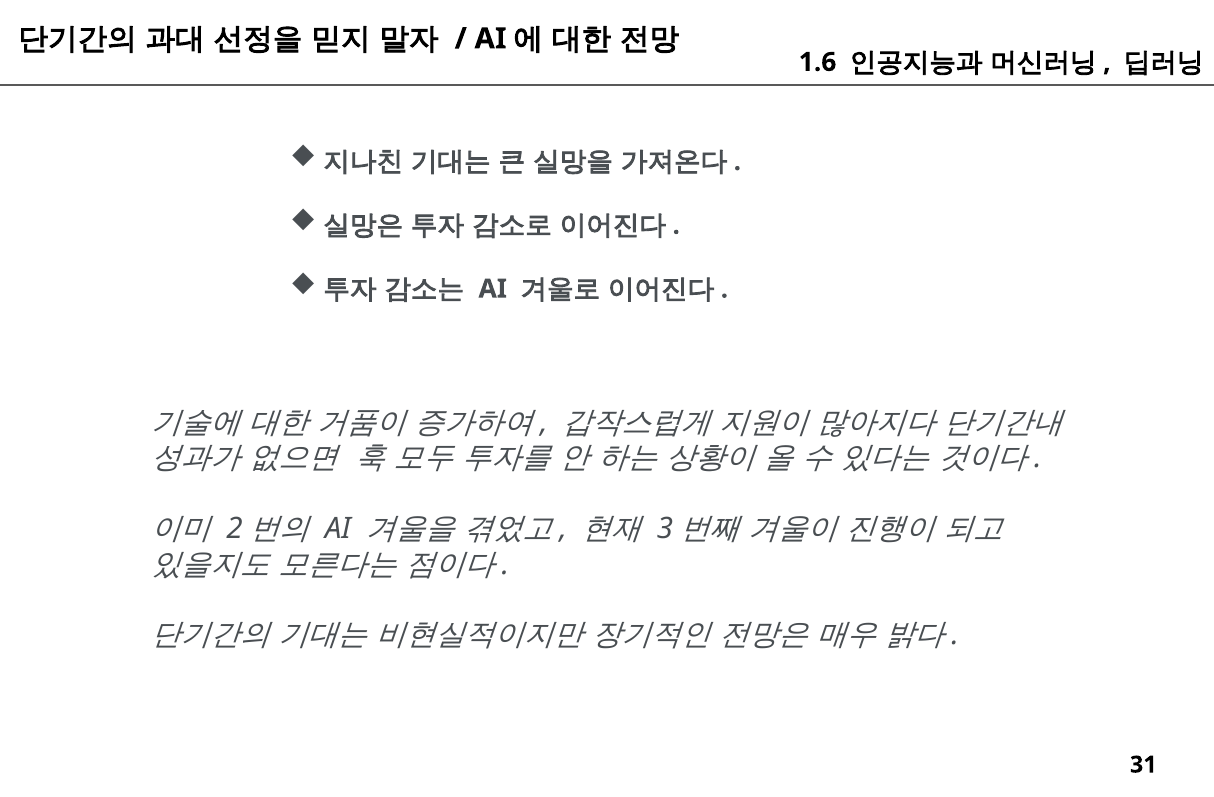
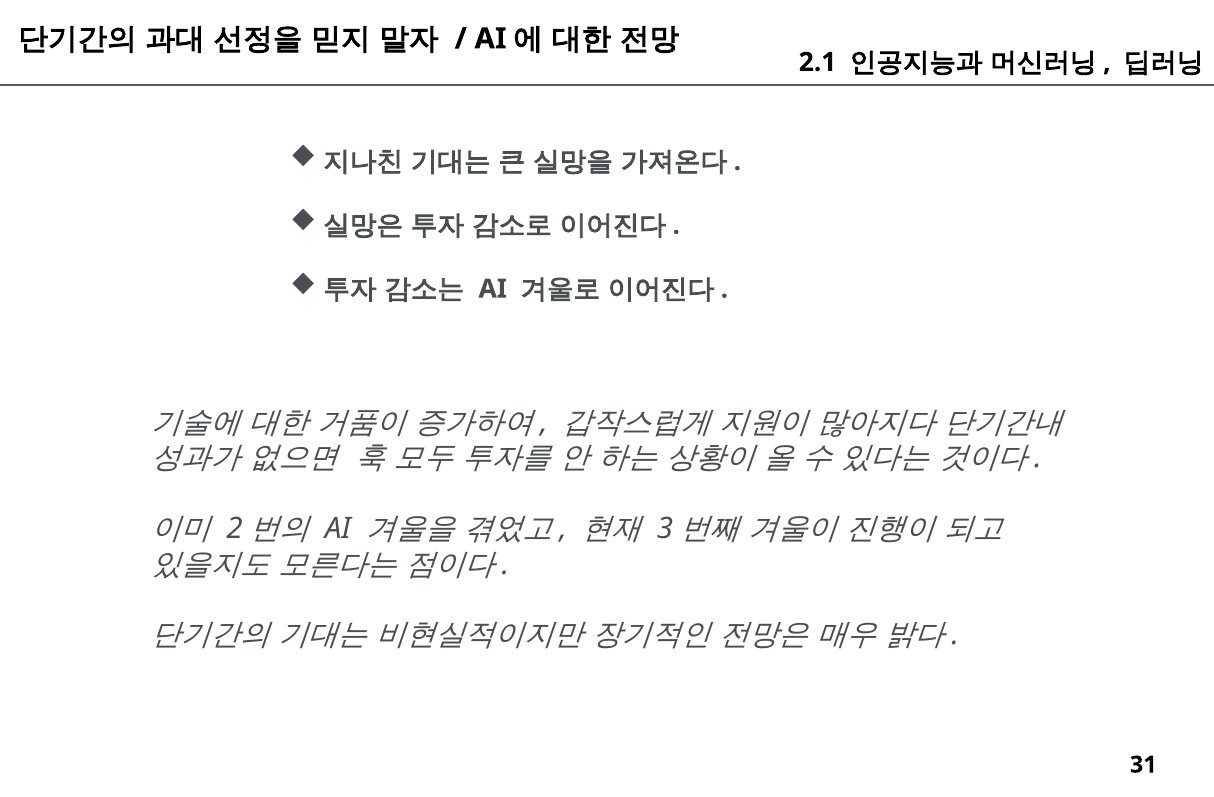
1.6: 1.6 -> 2.1 (818, 62)
